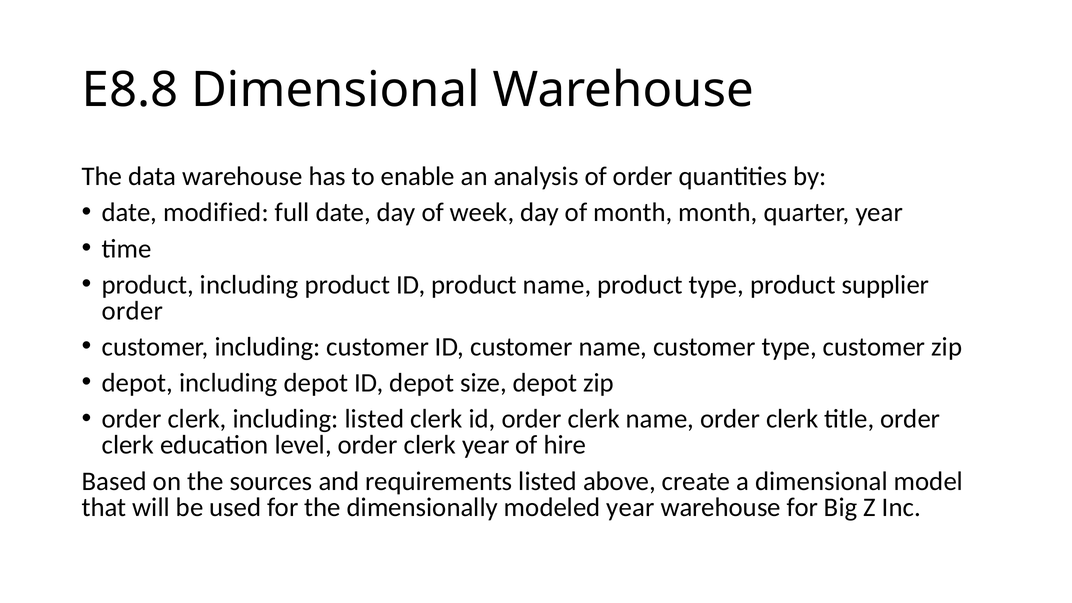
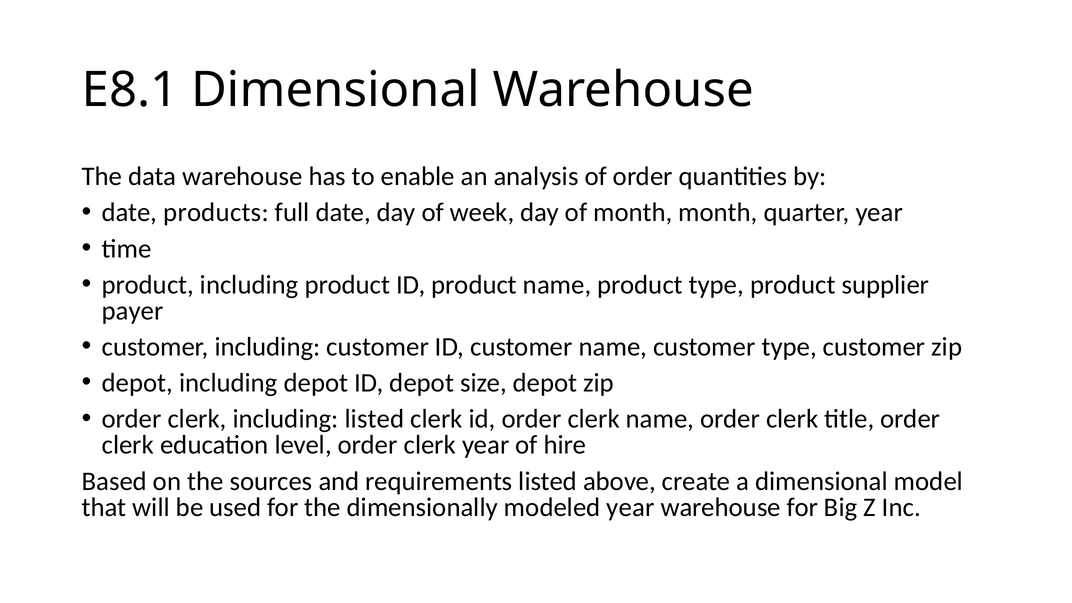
E8.8: E8.8 -> E8.1 (130, 90)
modified: modified -> products (216, 213)
order: order -> payer (133, 311)
